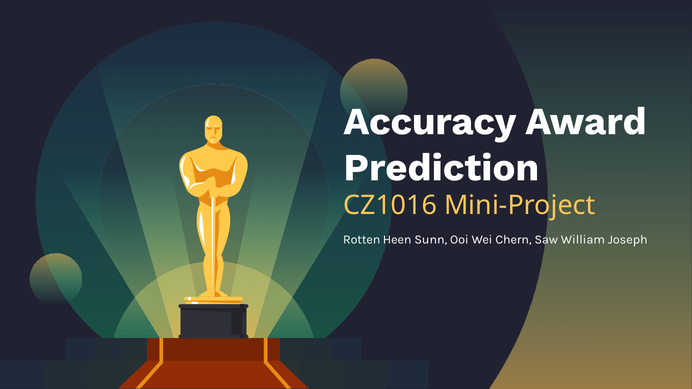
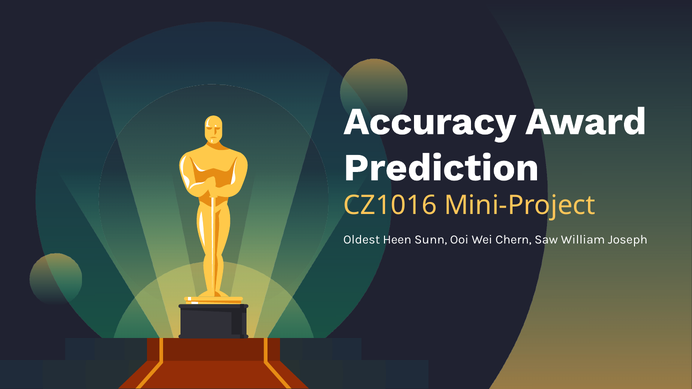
Rotten: Rotten -> Oldest (362, 240)
